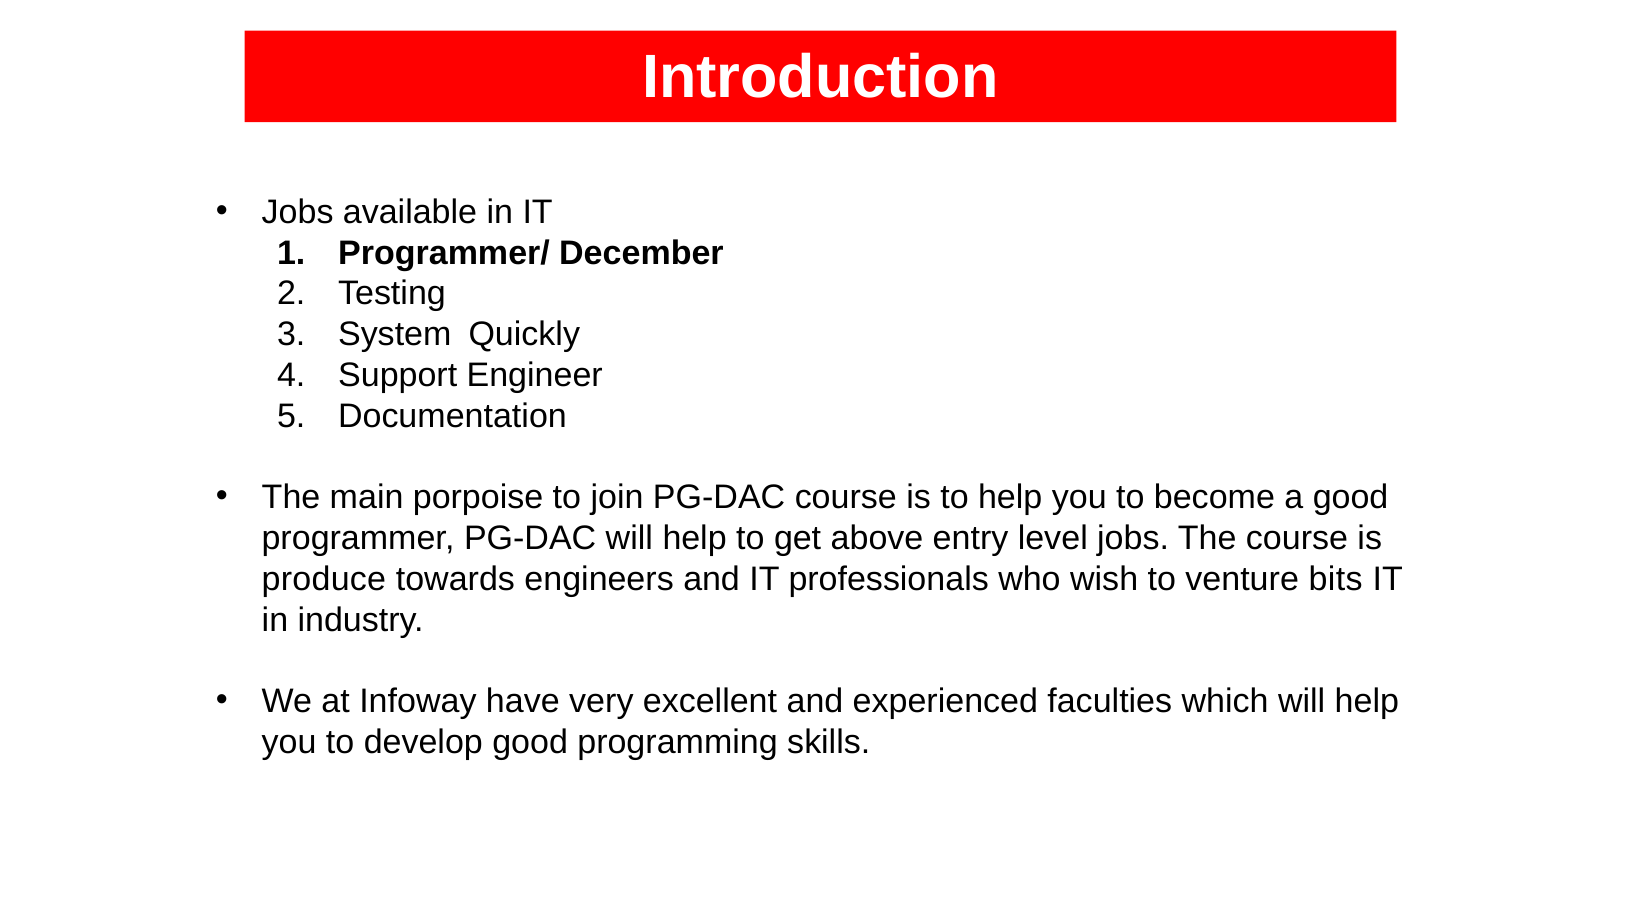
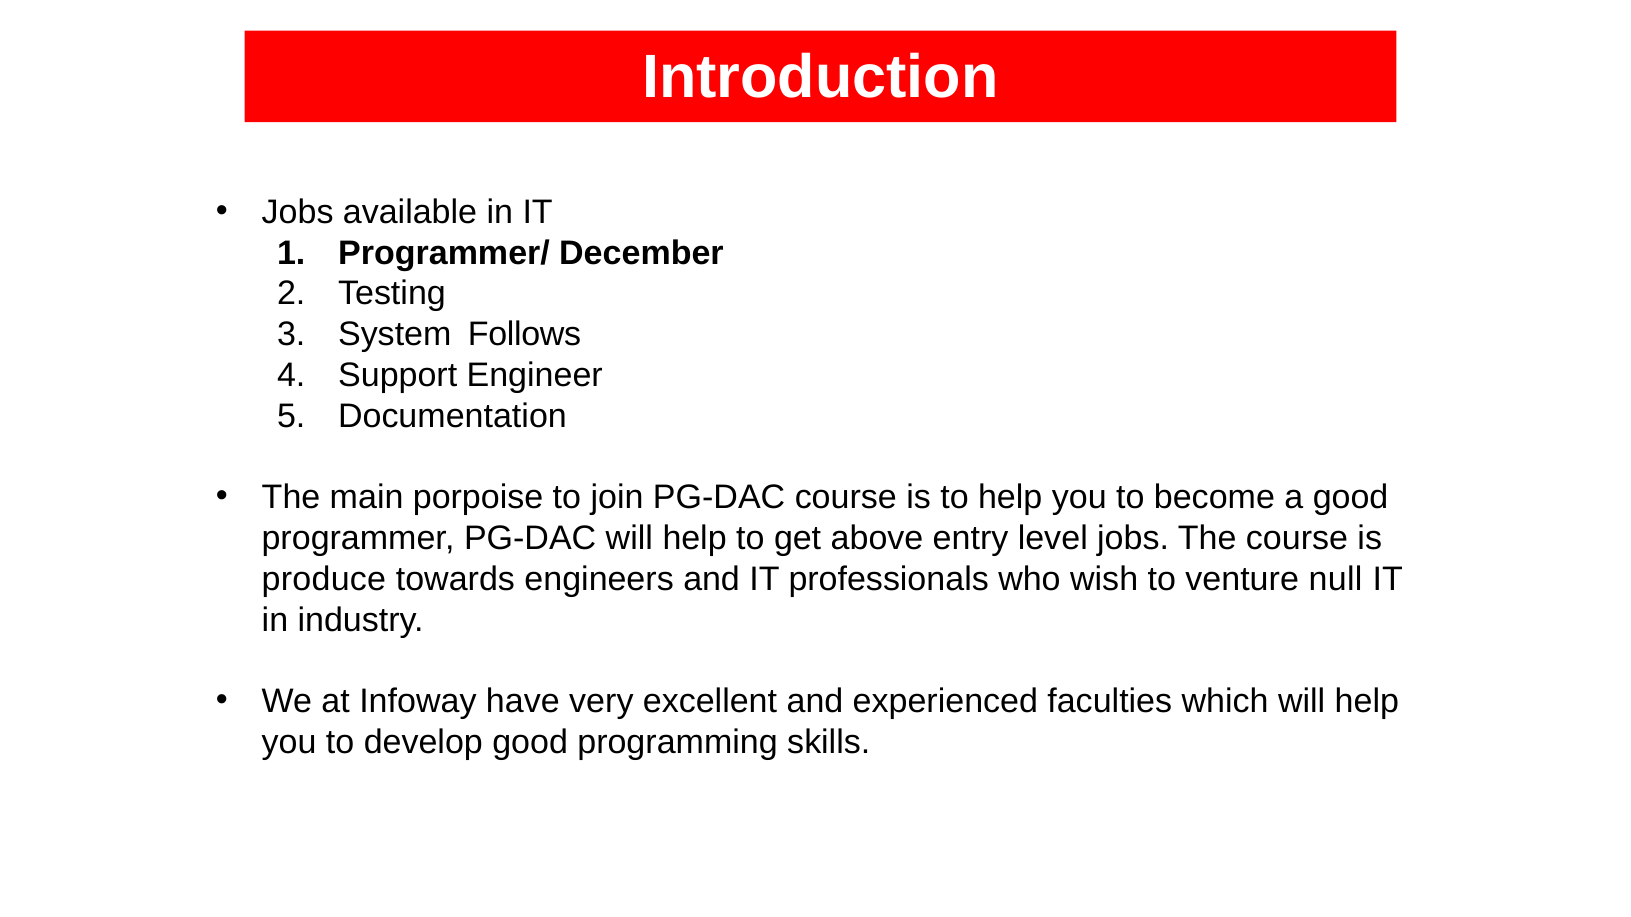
Quickly: Quickly -> Follows (524, 335)
bits: bits -> null (1336, 579)
